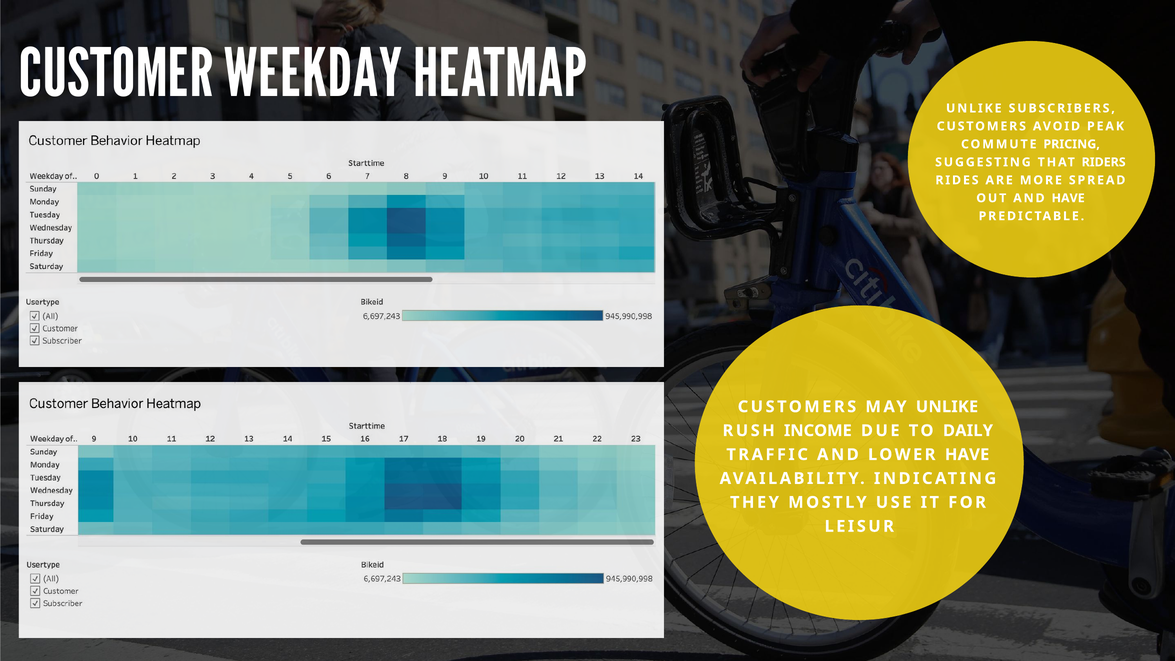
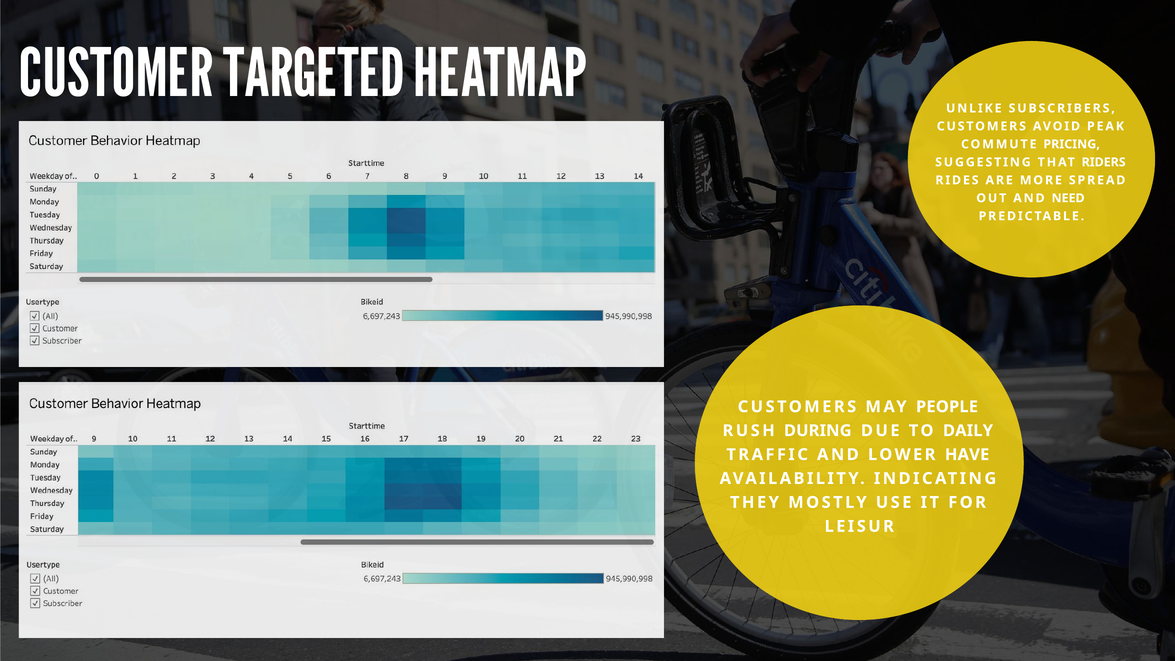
WEEKDAY: WEEKDAY -> TARGETED (314, 74)
AND HAVE: HAVE -> NEED (1068, 198)
MAY UNLIKE: UNLIKE -> PEOPLE (947, 407)
INCOME: INCOME -> DURING (818, 431)
